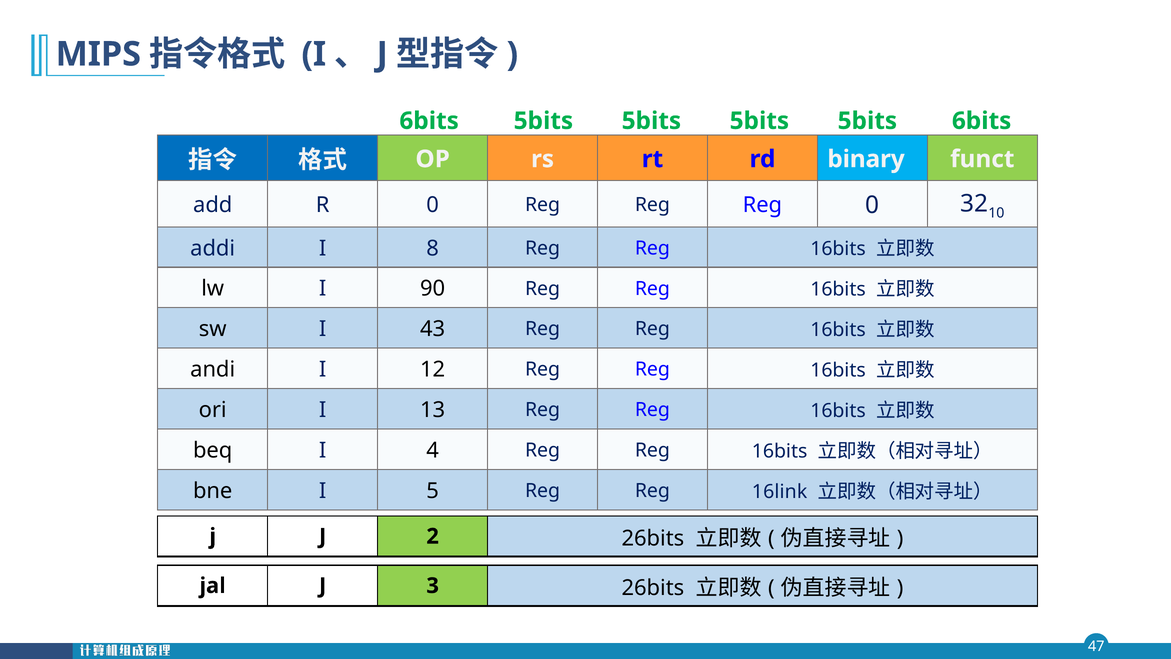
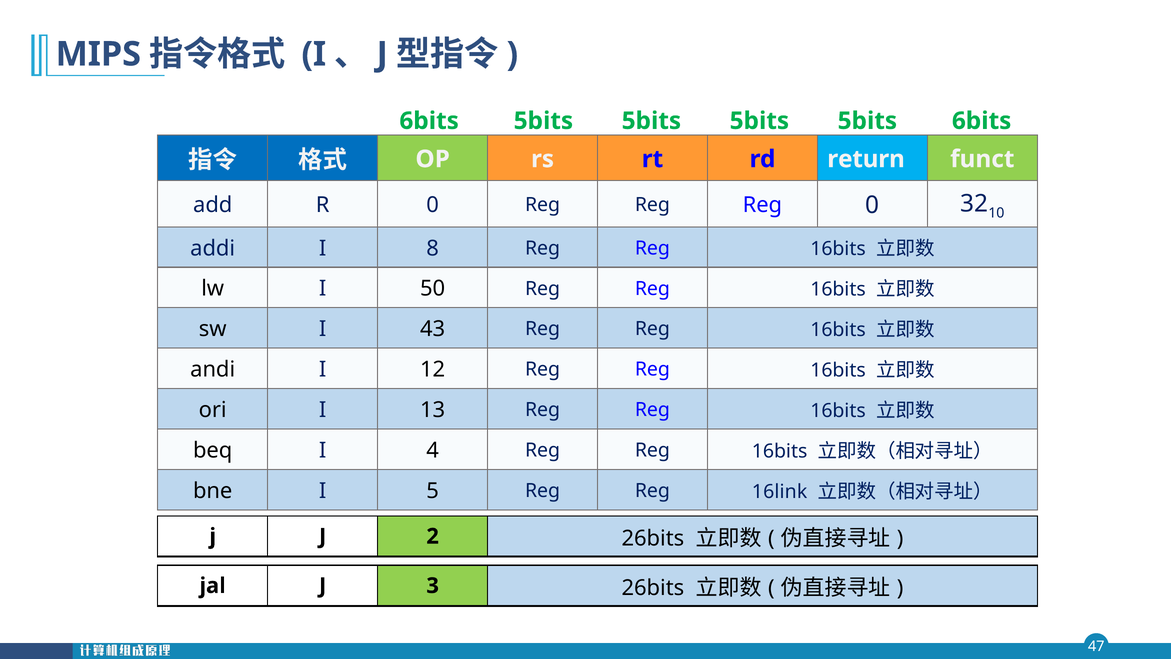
binary: binary -> return (866, 159)
90: 90 -> 50 (433, 289)
